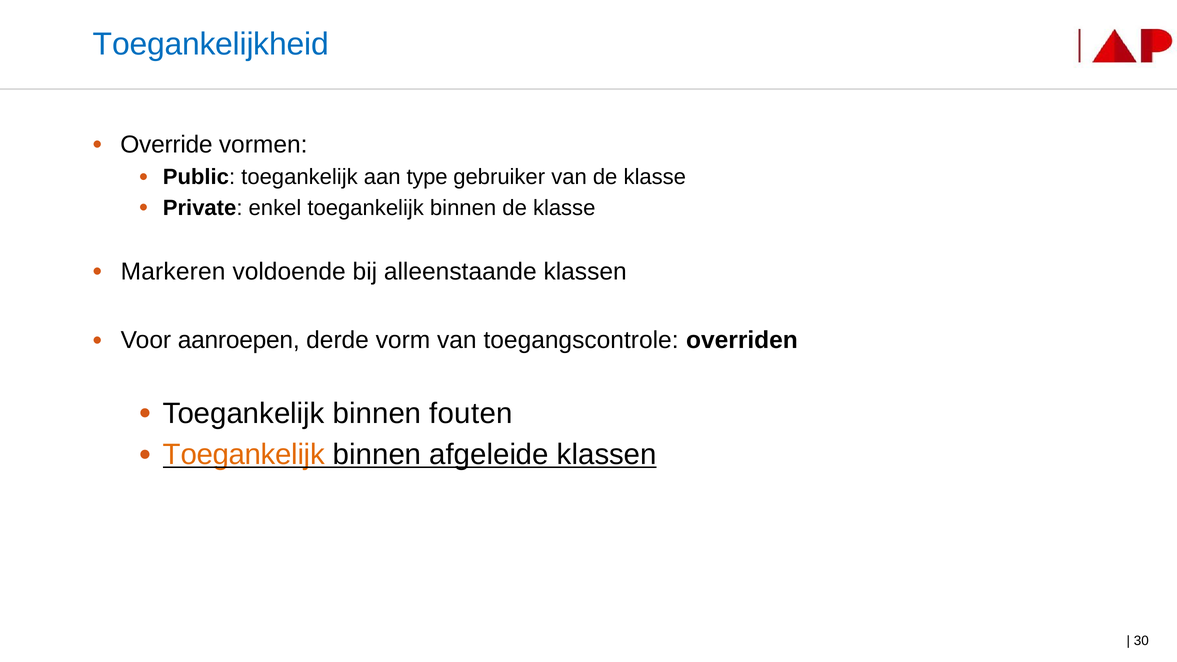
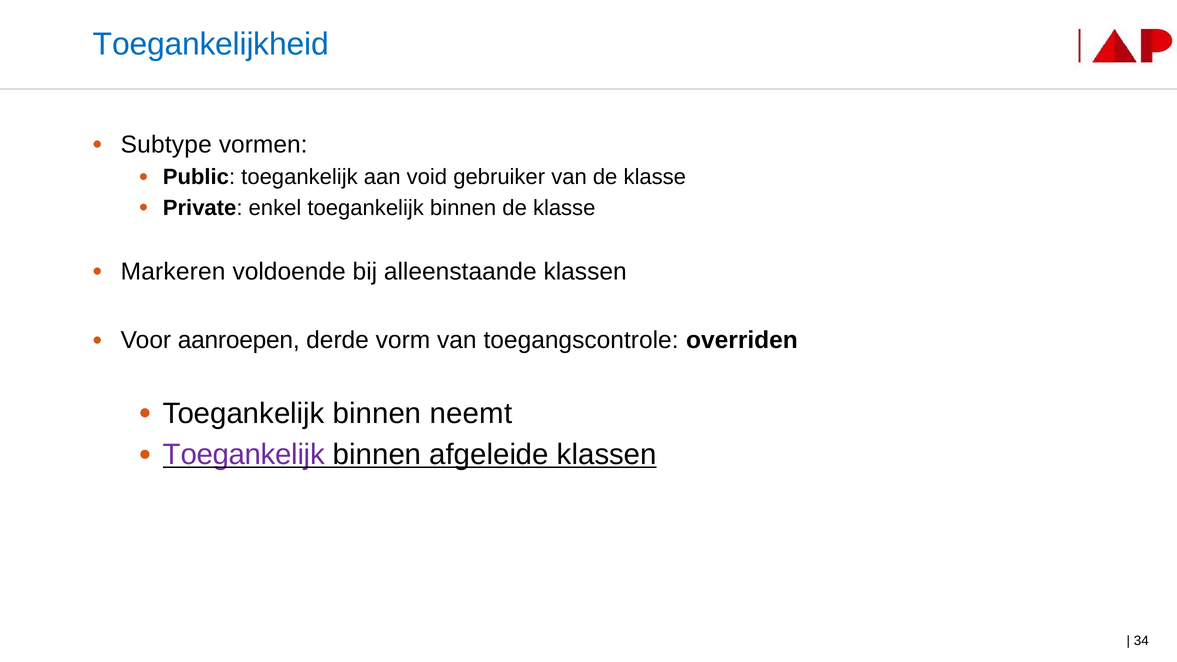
Override: Override -> Subtype (166, 145)
type: type -> void (427, 177)
fouten: fouten -> neemt (471, 413)
Toegankelijk colour: orange -> purple (244, 455)
30: 30 -> 34 (1141, 641)
